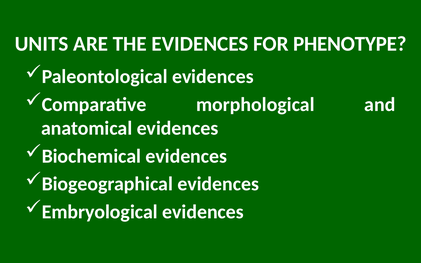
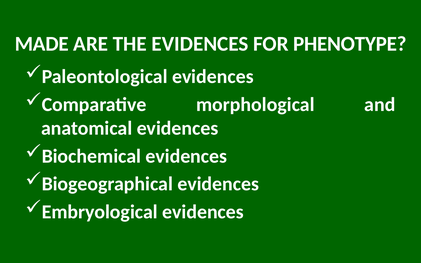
UNITS: UNITS -> MADE (42, 44)
